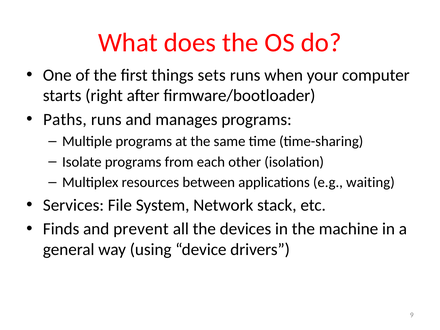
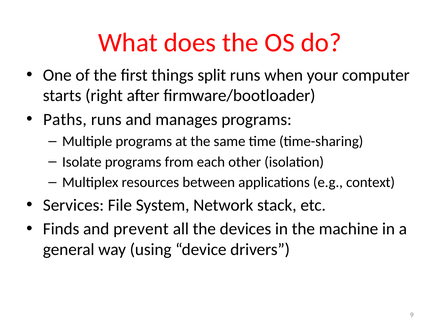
sets: sets -> split (212, 75)
waiting: waiting -> context (371, 182)
